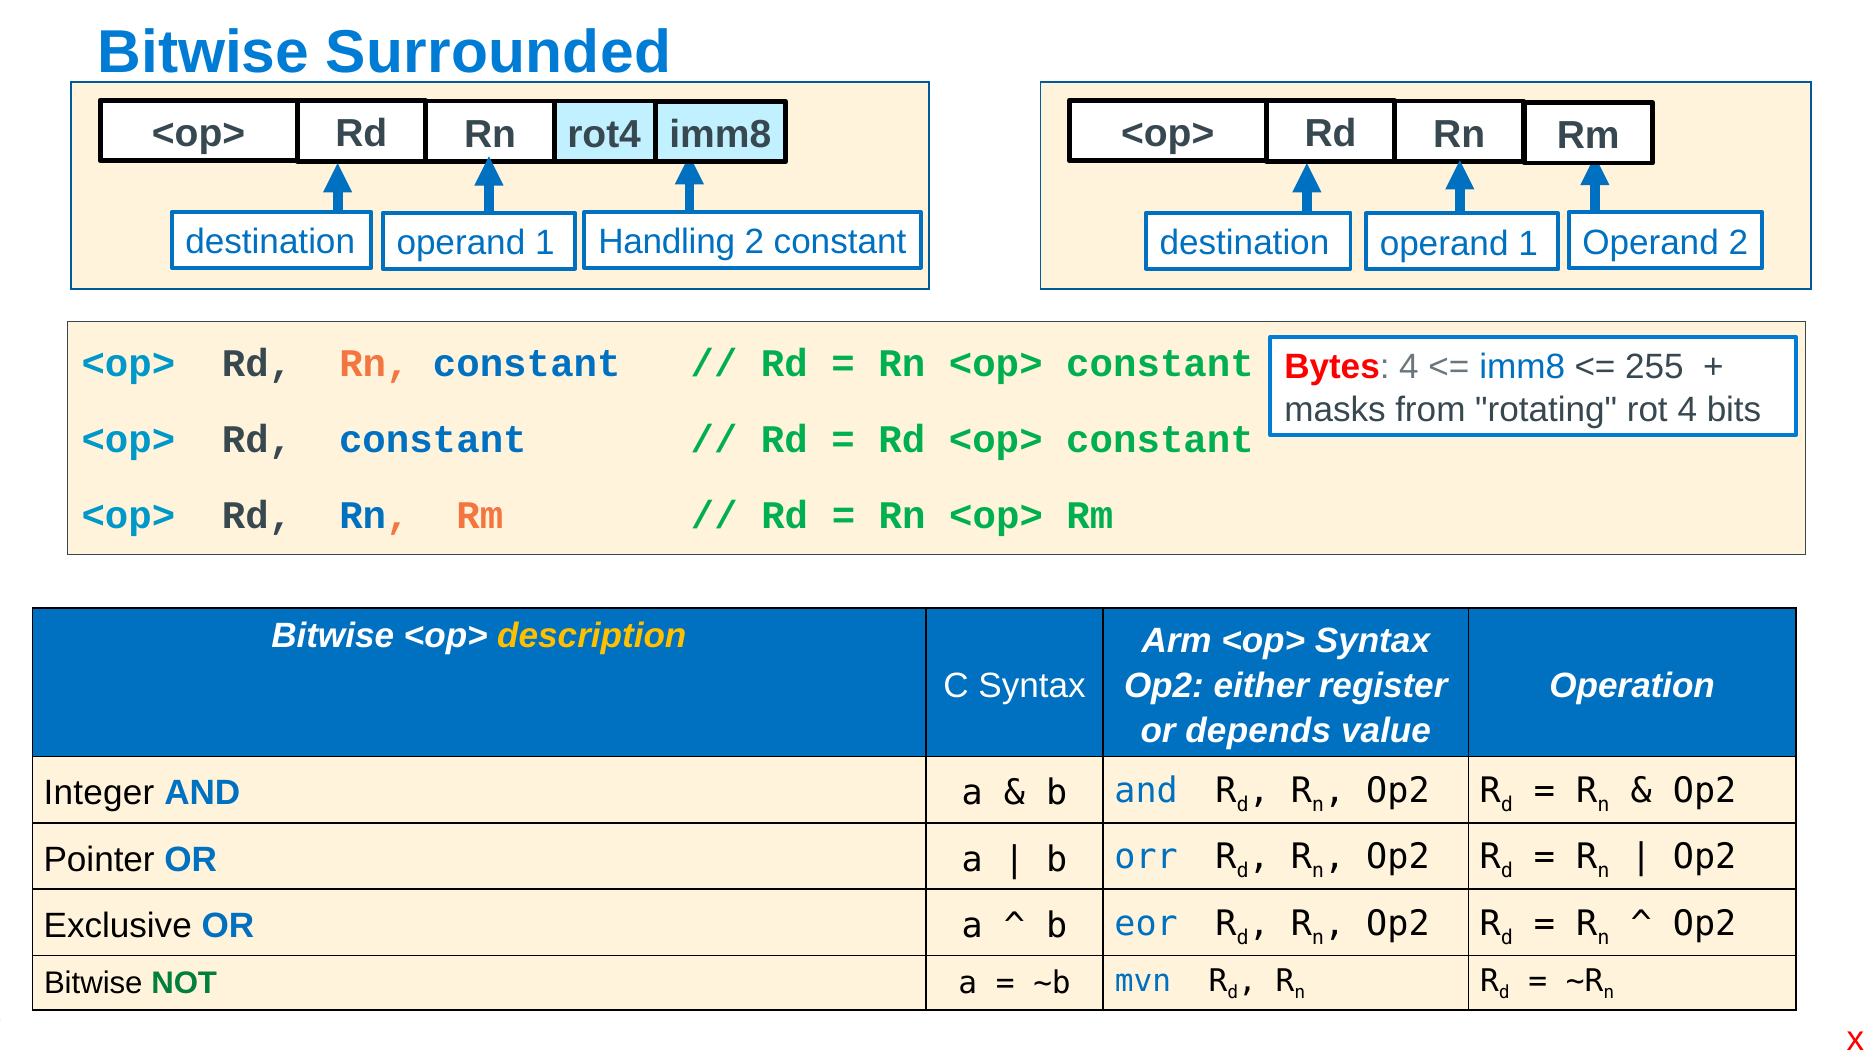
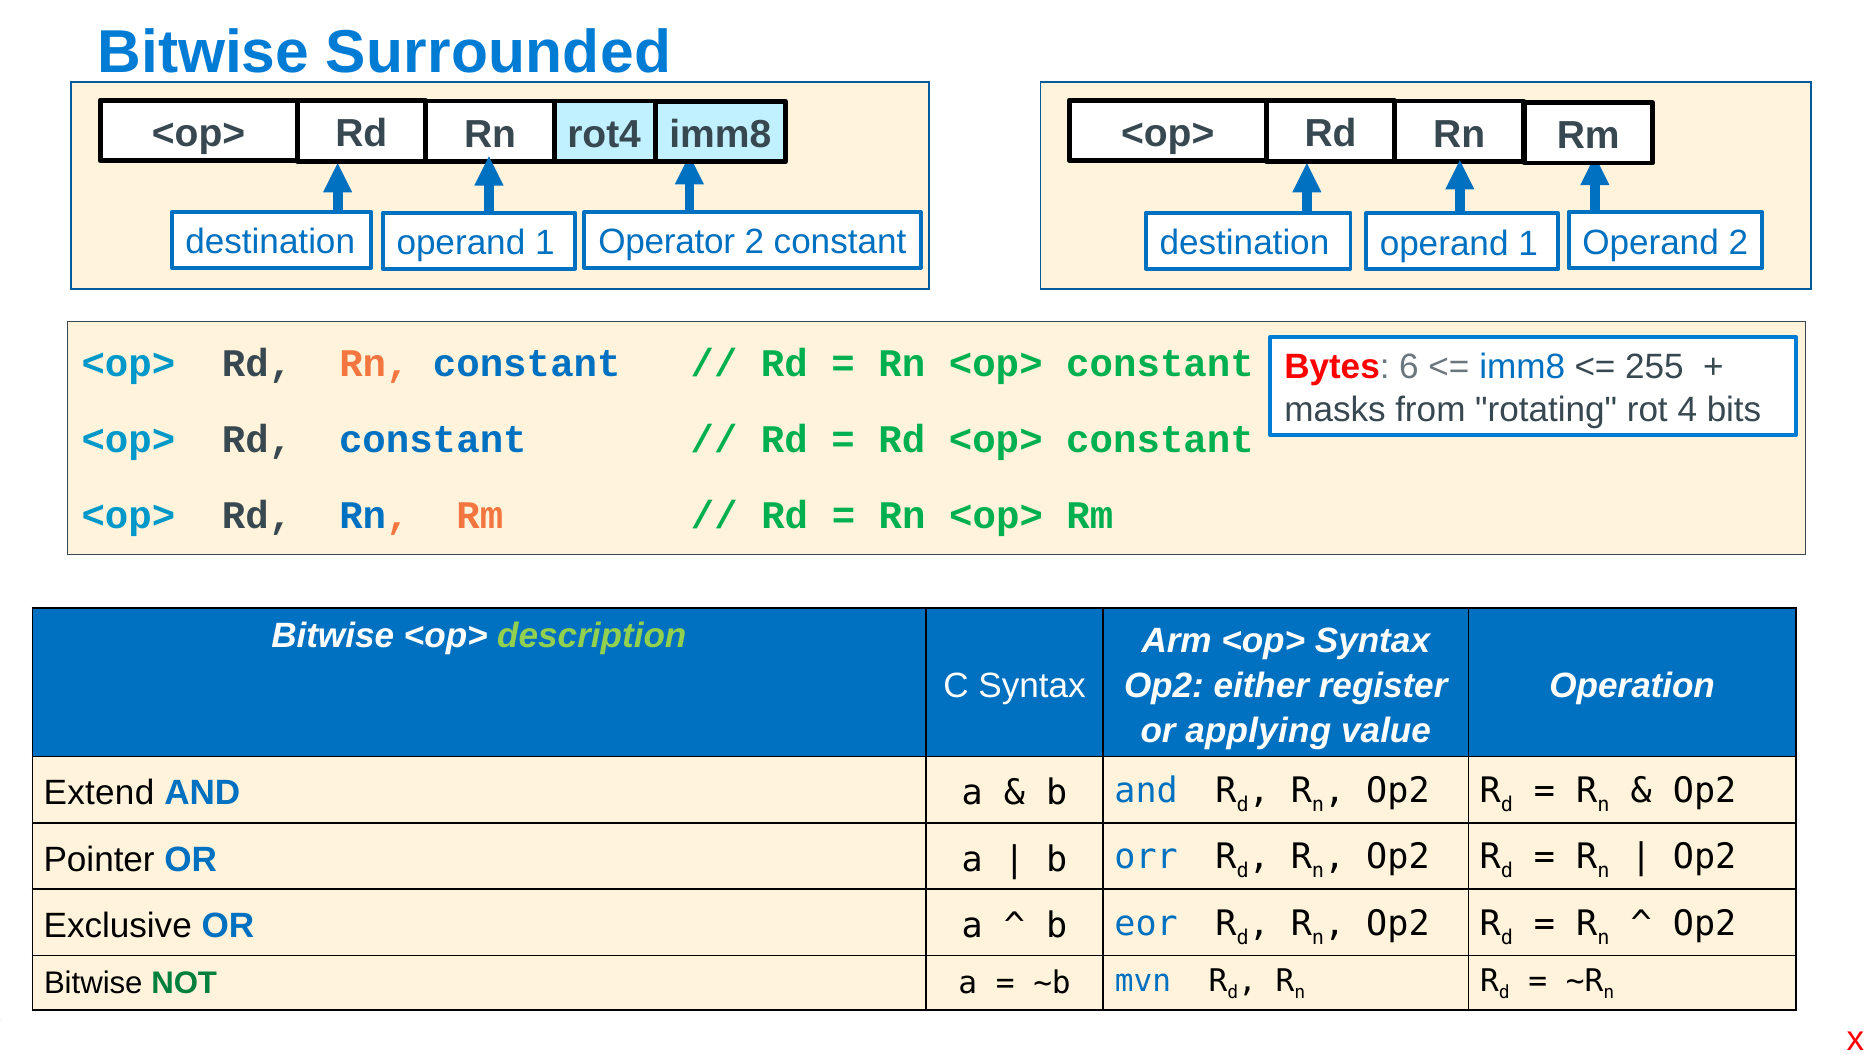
Handling: Handling -> Operator (667, 242)
Bytes 4: 4 -> 6 (1409, 367)
description colour: yellow -> light green (592, 635)
depends: depends -> applying (1258, 731)
Integer: Integer -> Extend (99, 793)
